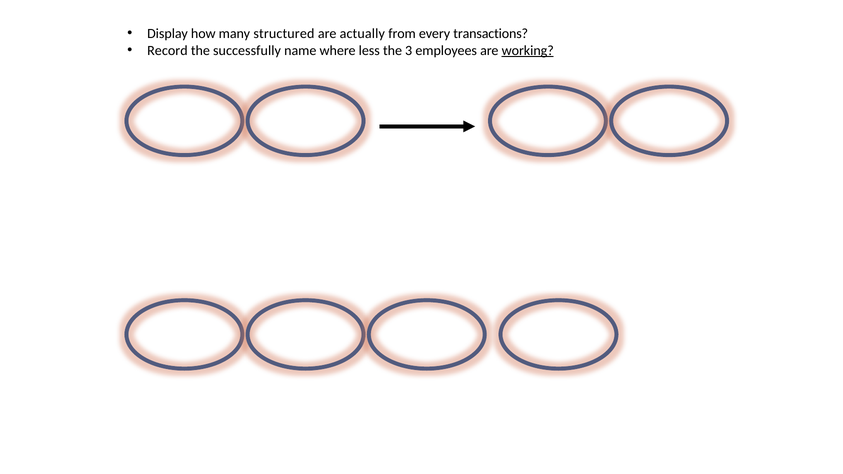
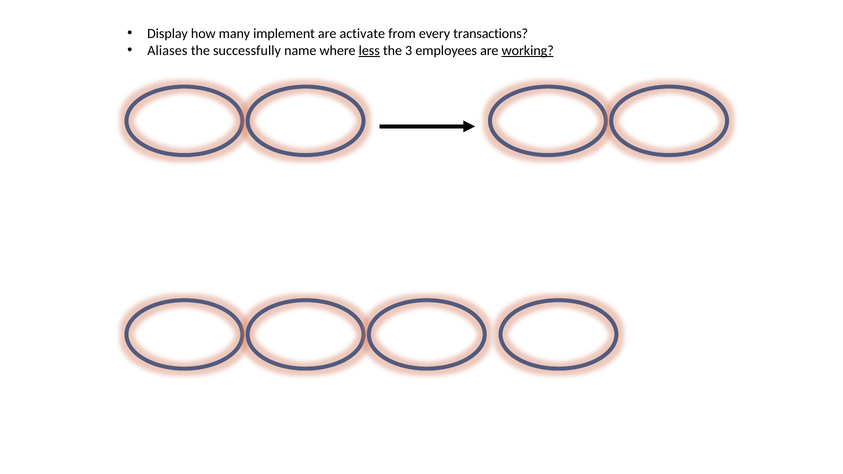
structured: structured -> implement (284, 34)
actually: actually -> activate (362, 34)
Record: Record -> Aliases (167, 50)
less underline: none -> present (369, 50)
